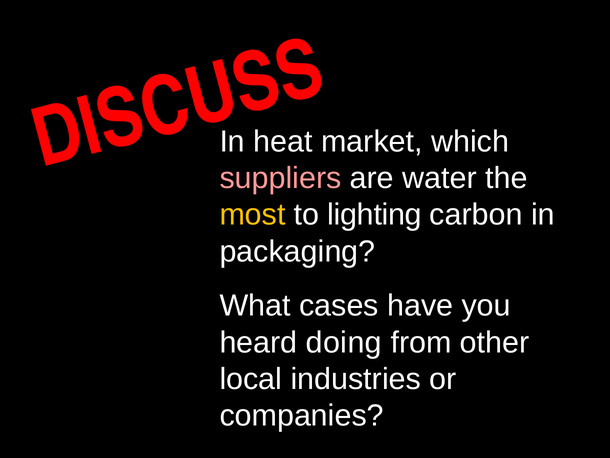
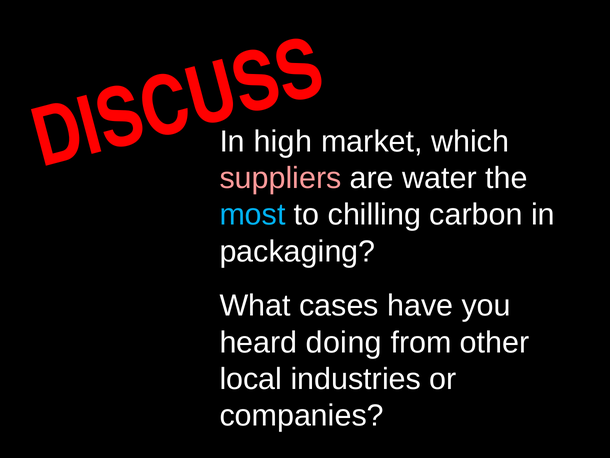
heat: heat -> high (283, 141)
most colour: yellow -> light blue (253, 215)
lighting: lighting -> chilling (374, 215)
